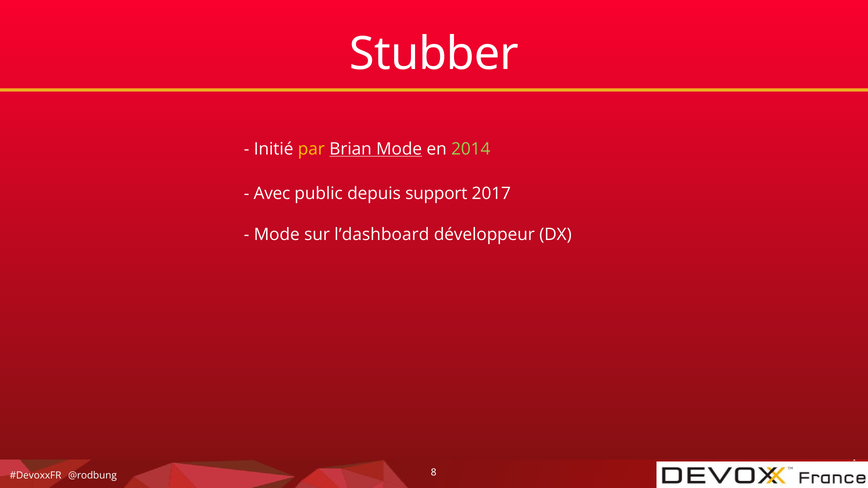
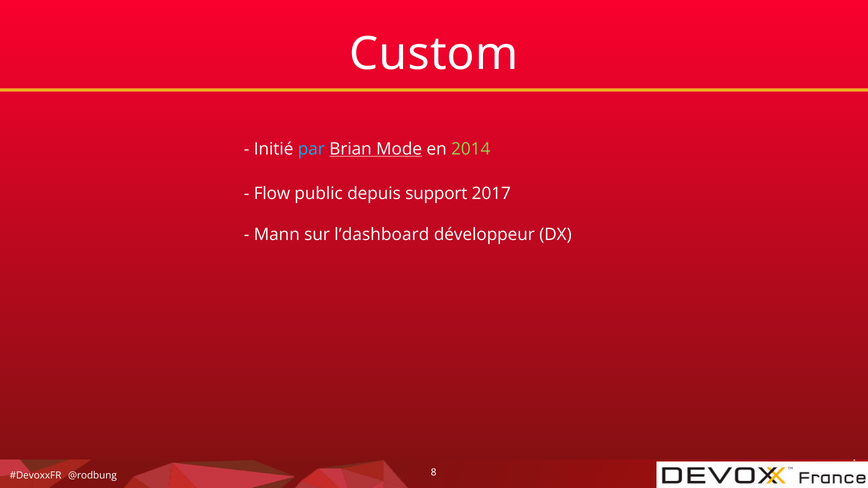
Stubber: Stubber -> Custom (434, 54)
par colour: yellow -> light blue (311, 149)
Avec: Avec -> Flow (272, 194)
Mode: Mode -> Mann (277, 235)
